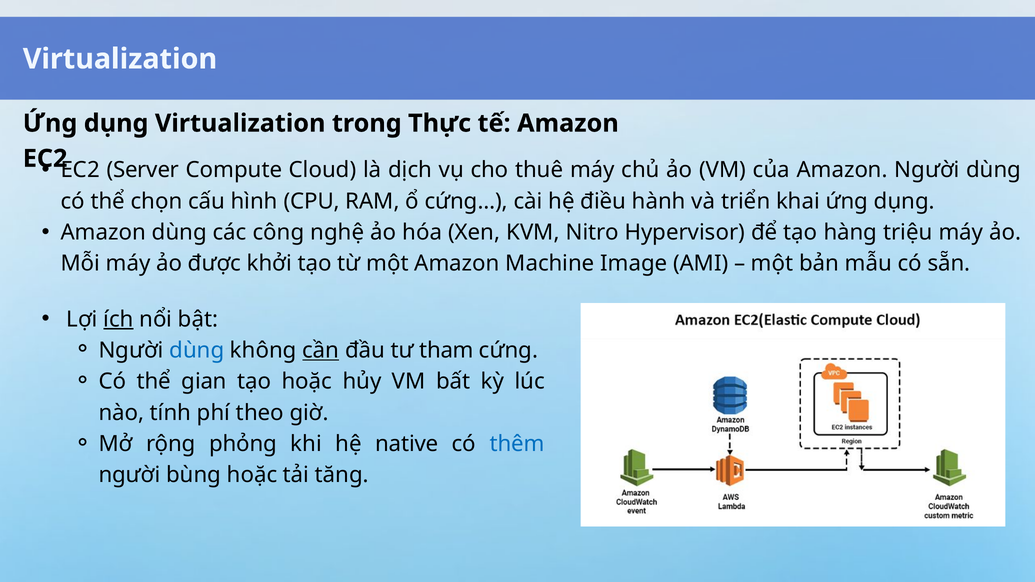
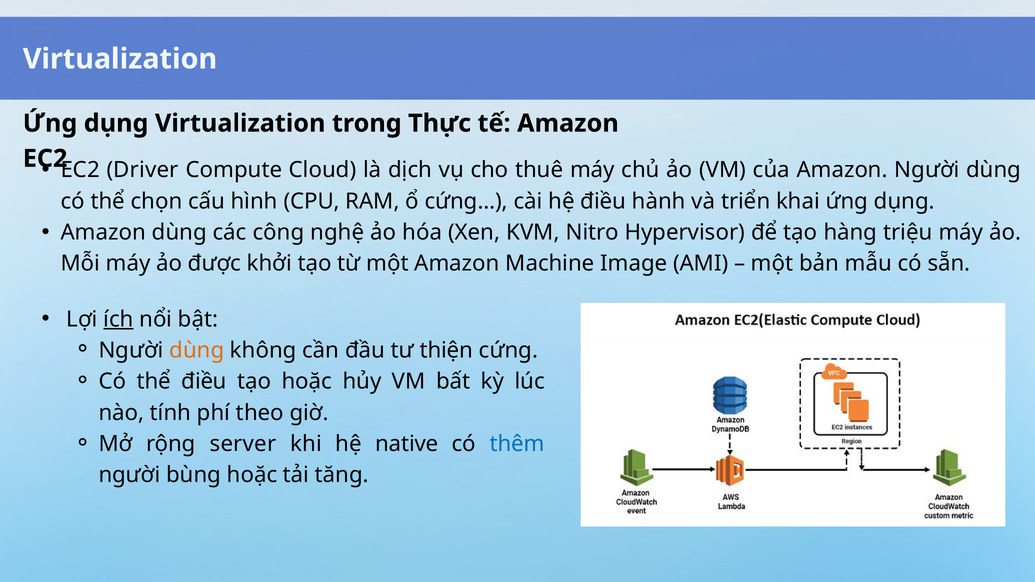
Server: Server -> Driver (143, 170)
dùng colour: blue -> orange (197, 350)
cần underline: present -> none (321, 350)
tham: tham -> thiện (446, 350)
thể gian: gian -> điều (204, 382)
phỏng: phỏng -> server (243, 444)
